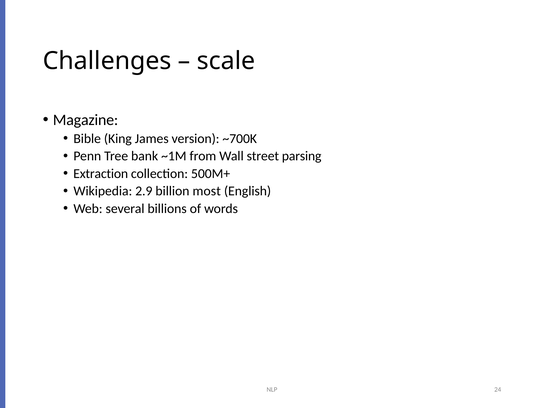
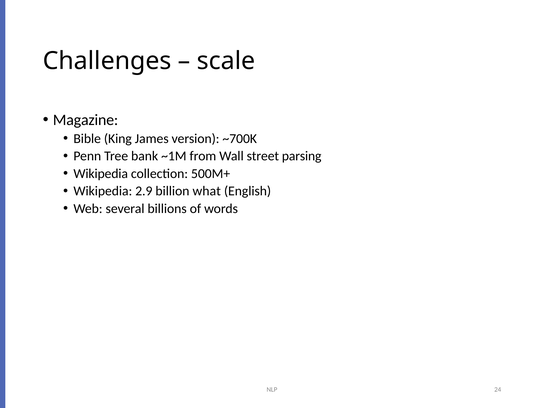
Extraction: Extraction -> Wikipedia (101, 174)
most: most -> what (207, 191)
